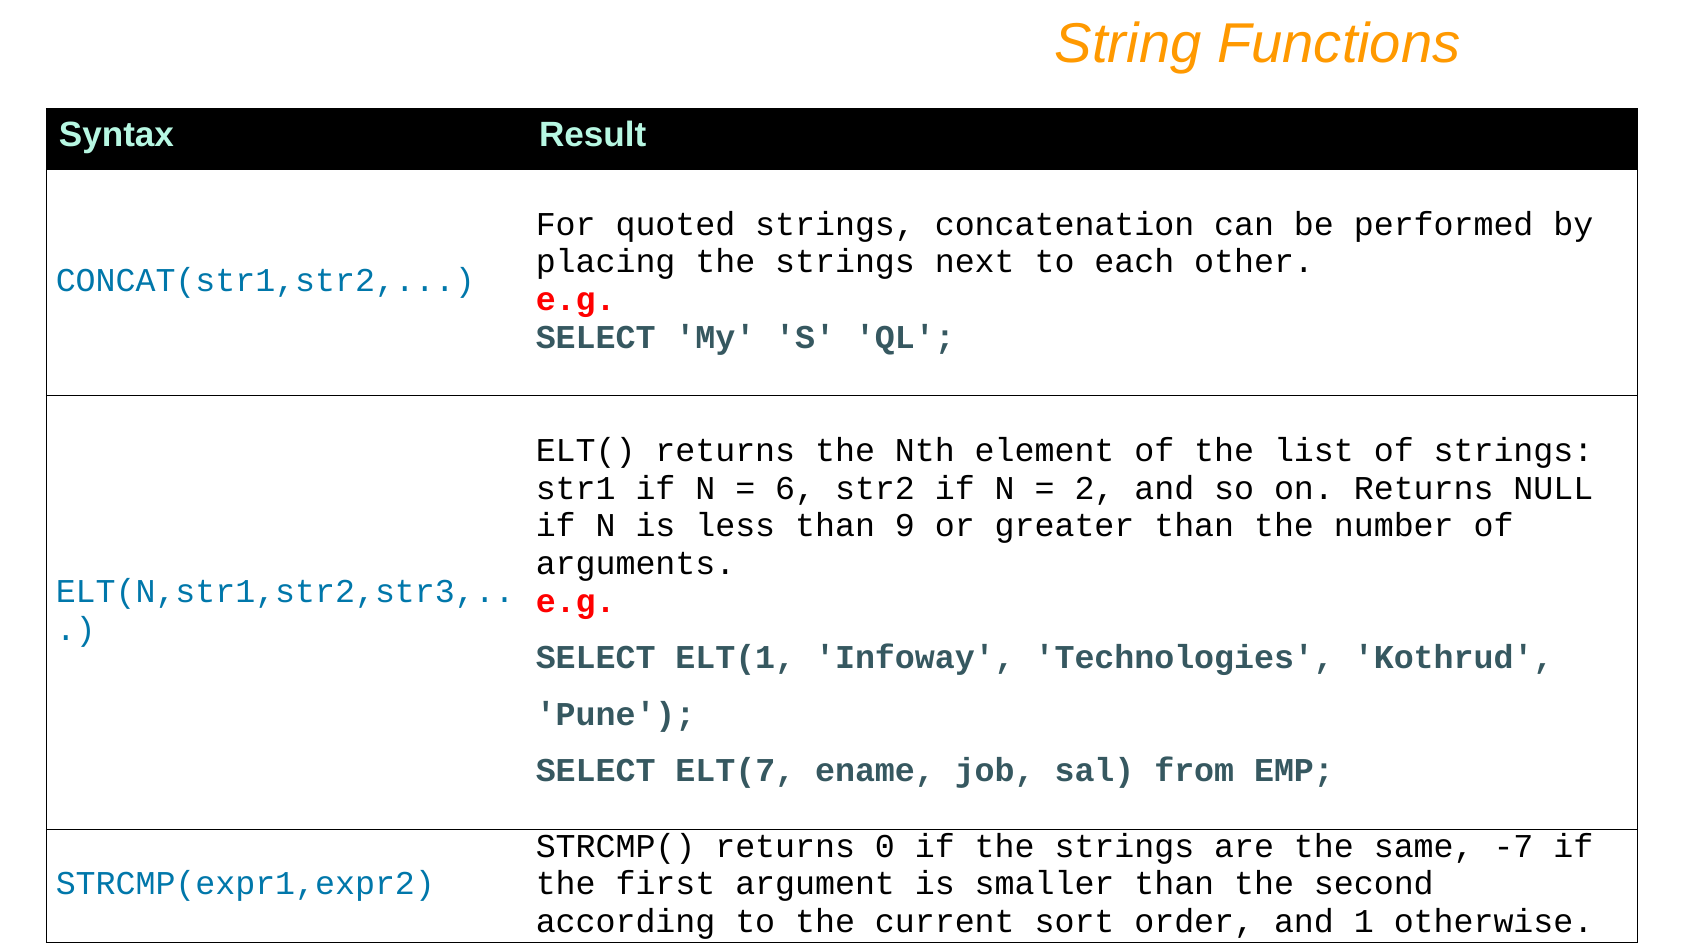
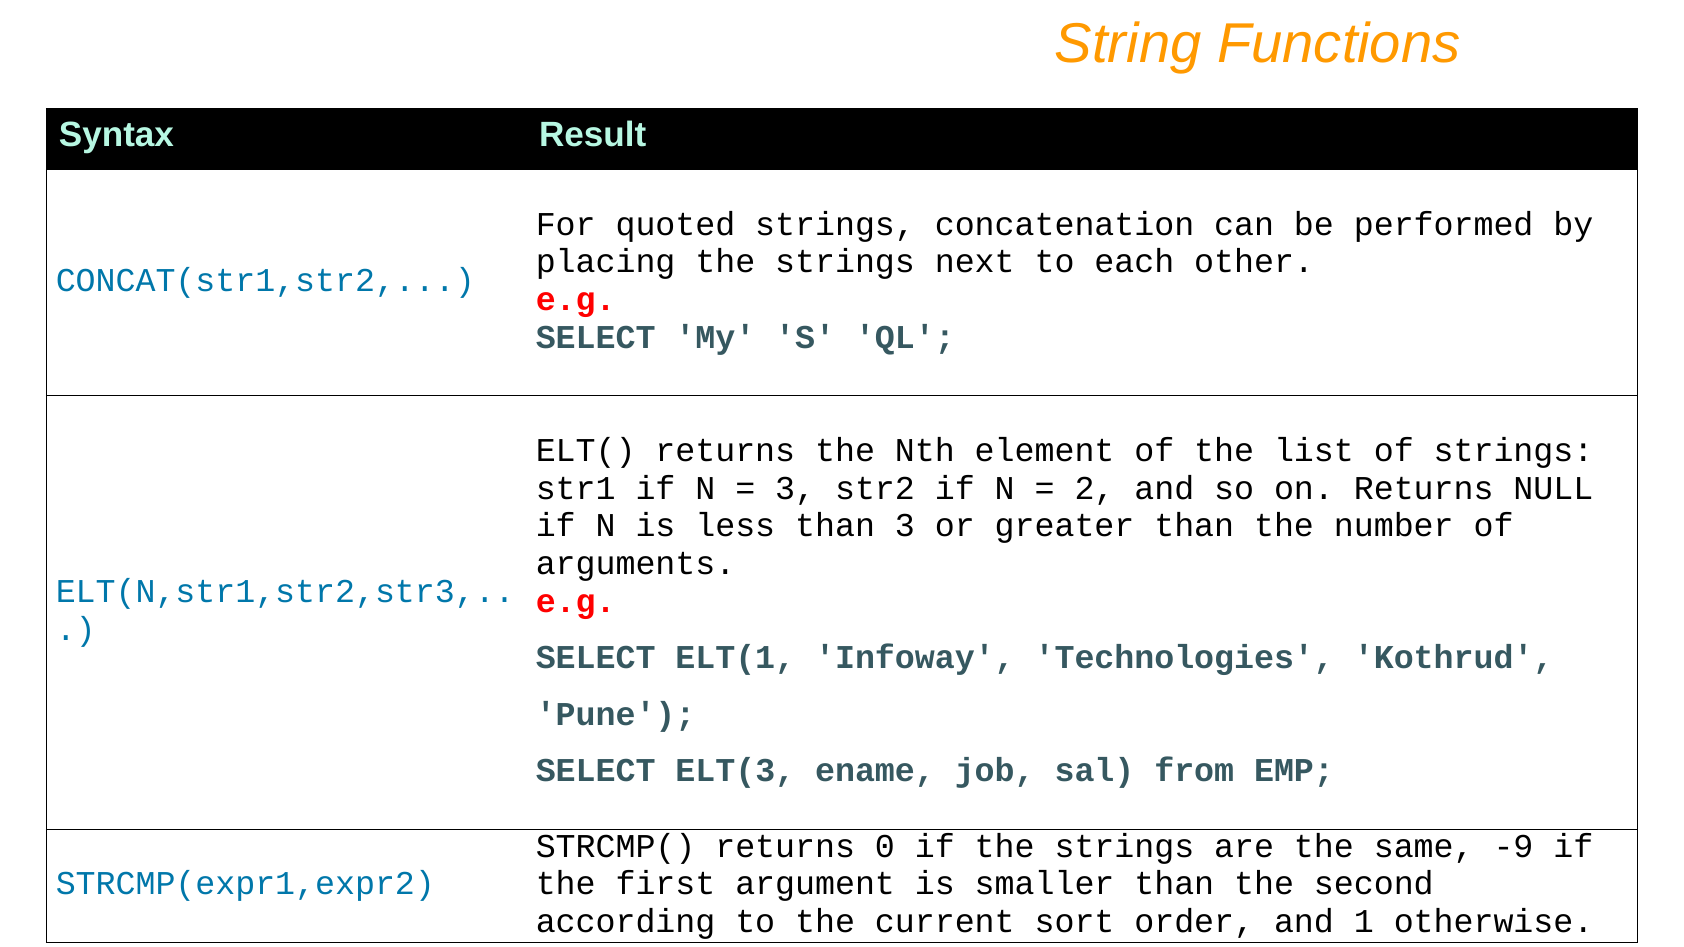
6: 6 -> 3 (795, 488)
than 9: 9 -> 3 (905, 526)
ELT(7: ELT(7 -> ELT(3 (735, 771)
-7: -7 -> -9 (1513, 846)
